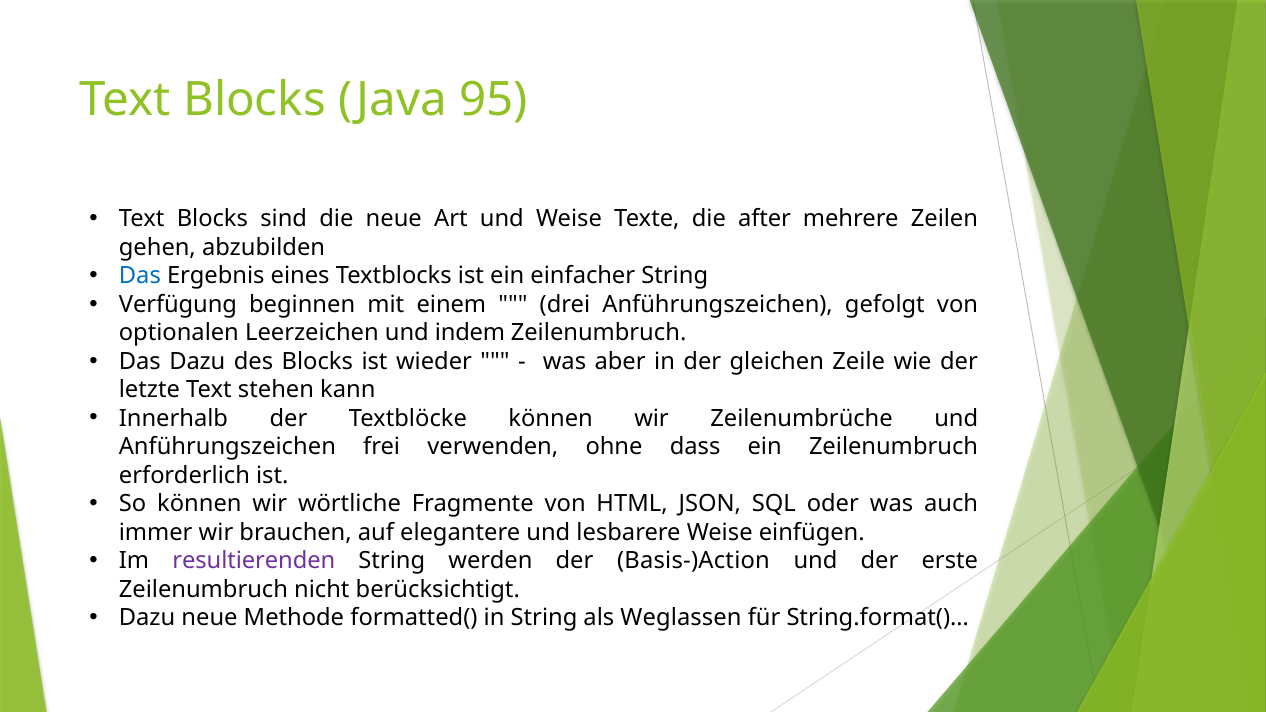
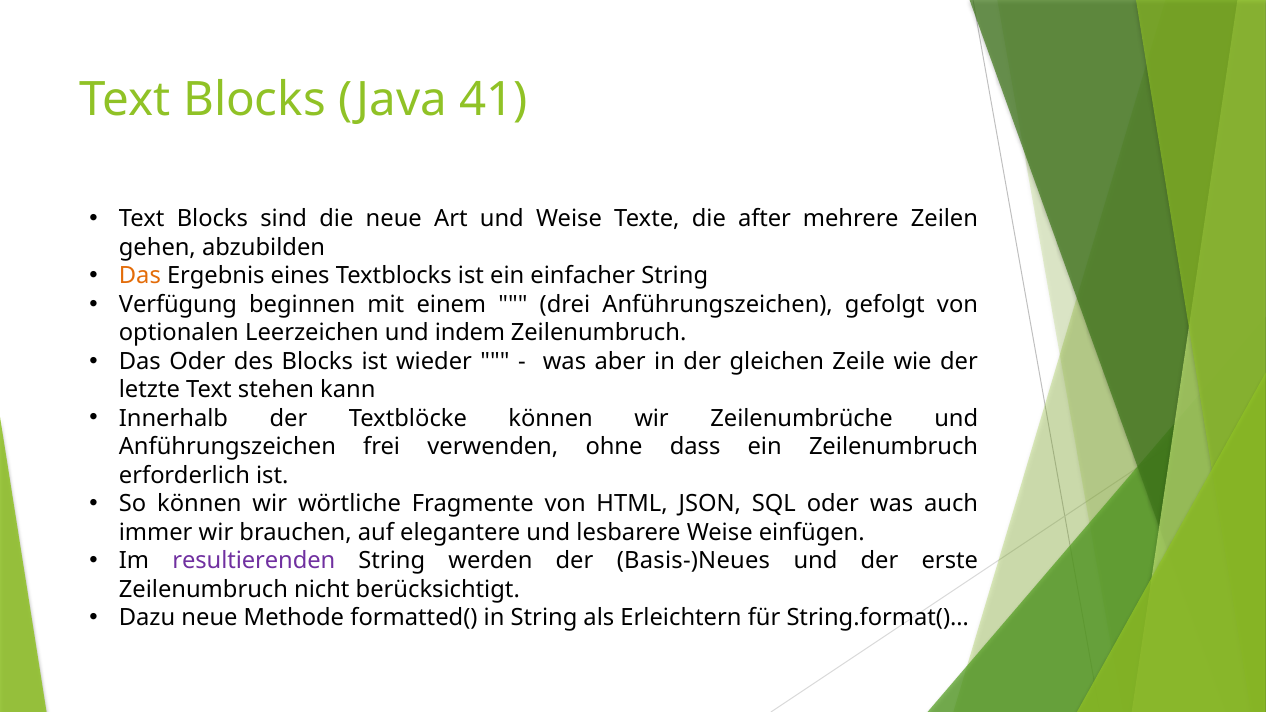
95: 95 -> 41 (493, 100)
Das colour: blue -> orange (140, 276)
Das Dazu: Dazu -> Oder (197, 362)
Basis-)Action: Basis-)Action -> Basis-)Neues (693, 561)
Weglassen: Weglassen -> Erleichtern (681, 618)
